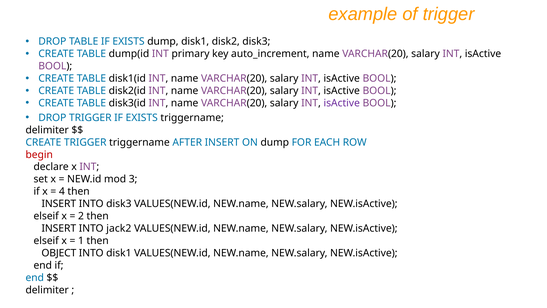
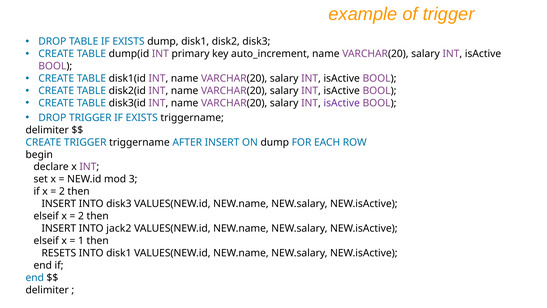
begin colour: red -> black (39, 154)
4: 4 -> 2 (62, 191)
OBJECT: OBJECT -> RESETS (59, 253)
